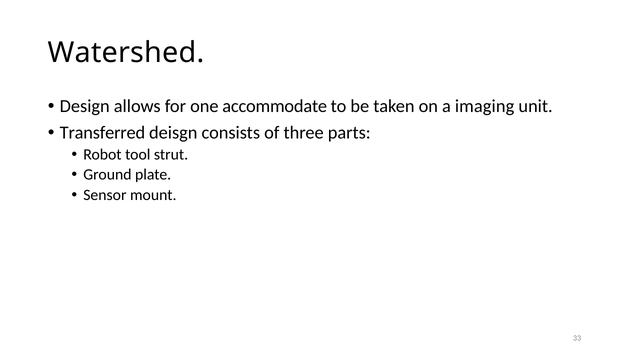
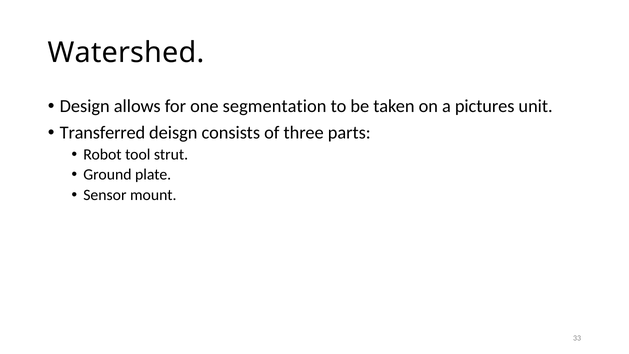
accommodate: accommodate -> segmentation (275, 106)
imaging: imaging -> pictures (485, 106)
